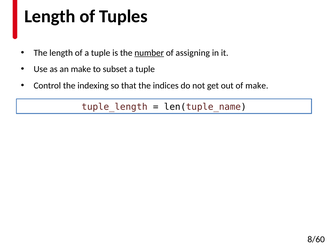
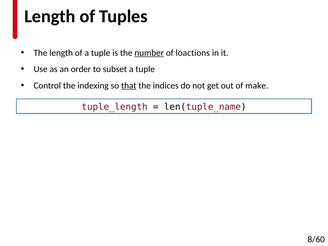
assigning: assigning -> loactions (193, 53)
an make: make -> order (81, 69)
that underline: none -> present (129, 86)
